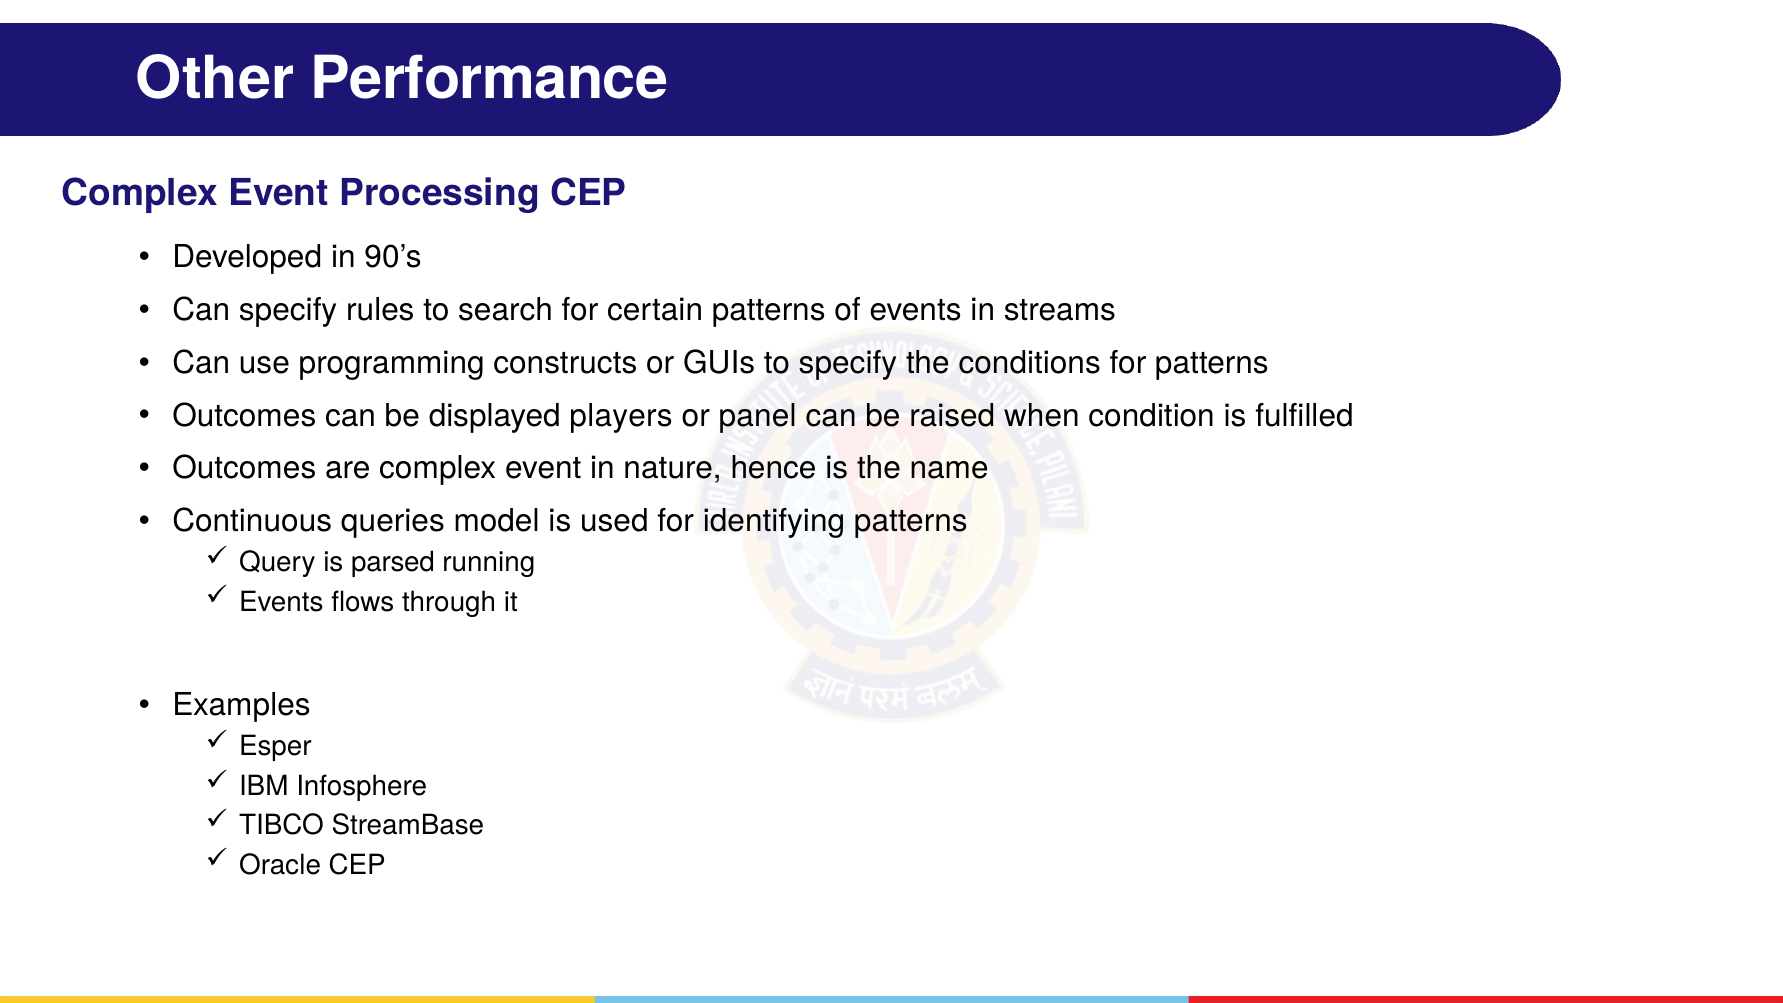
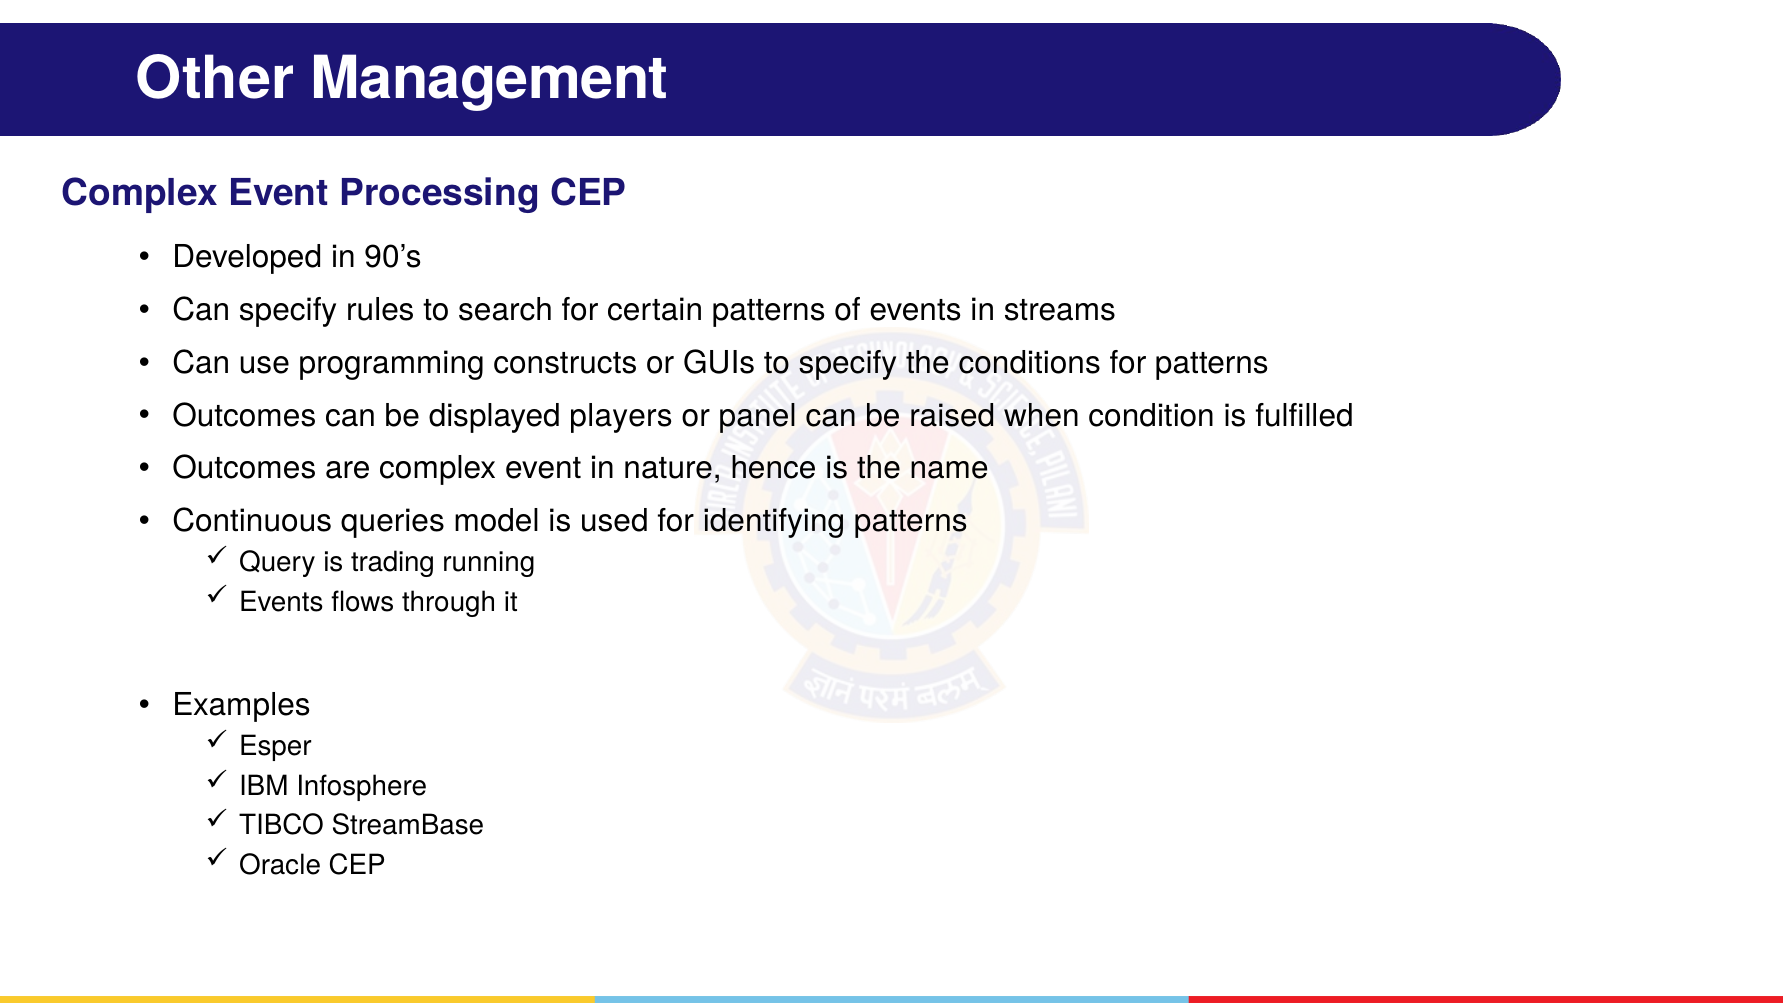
Performance: Performance -> Management (490, 79)
parsed: parsed -> trading (393, 562)
